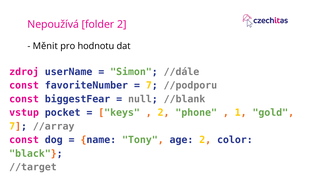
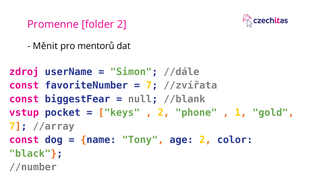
Nepoužívá: Nepoužívá -> Promenne (53, 24)
hodnotu: hodnotu -> mentorů (96, 46)
//podporu: //podporu -> //zvířata (190, 85)
//target: //target -> //number (33, 167)
